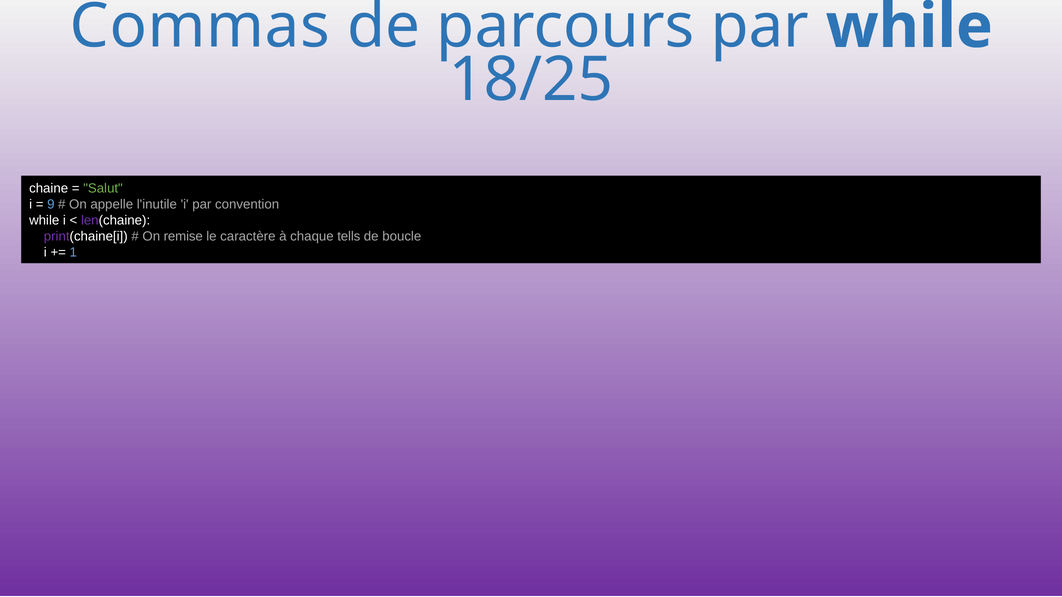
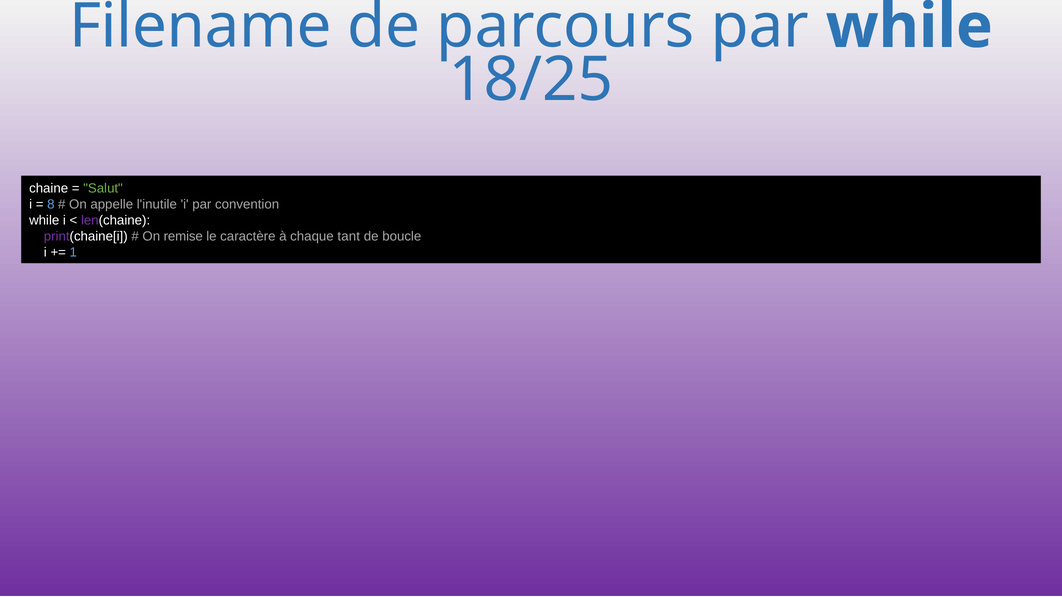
Commas: Commas -> Filename (200, 27)
9: 9 -> 8 (51, 205)
tells: tells -> tant (349, 236)
